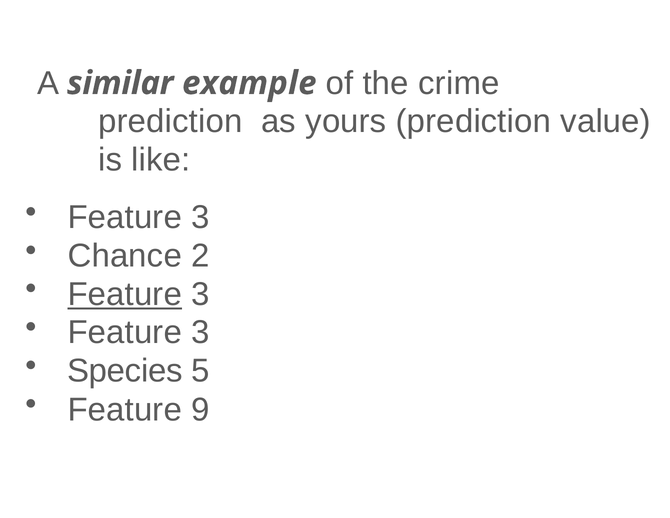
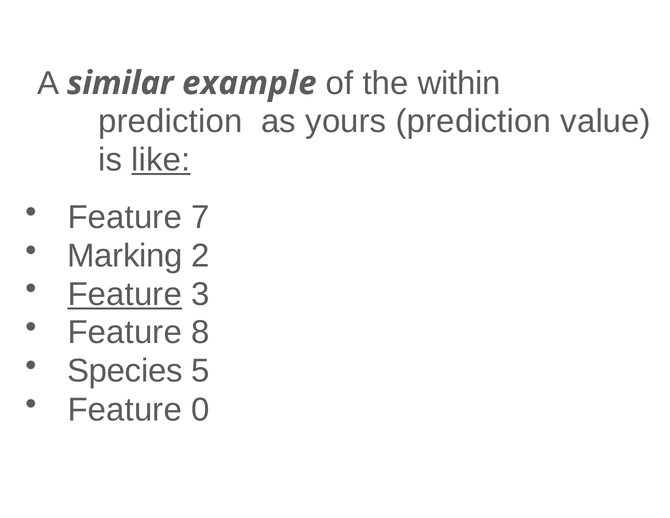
crime: crime -> within (459, 83)
like underline: none -> present (161, 160)
3: 3 -> 7 (201, 217)
Chance: Chance -> Marking (125, 256)
3: 3 -> 8 (201, 332)
9: 9 -> 0 (201, 410)
